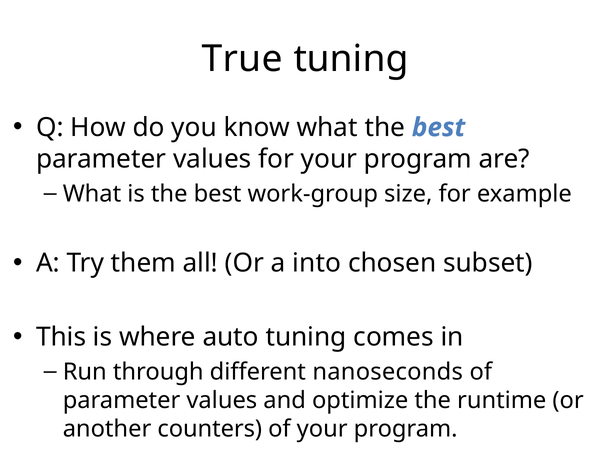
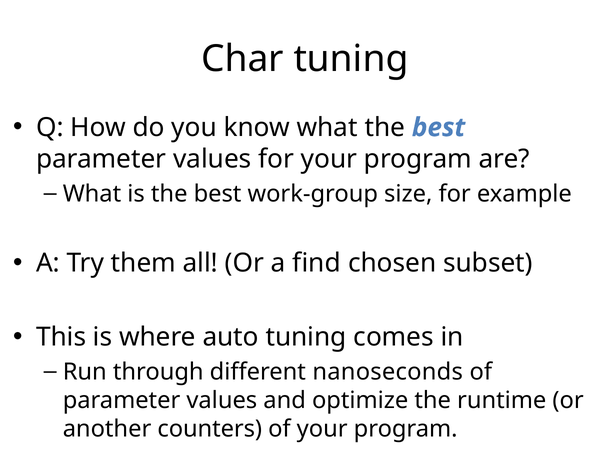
True: True -> Char (242, 59)
into: into -> find (317, 263)
